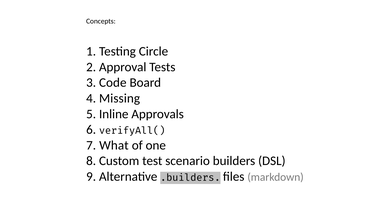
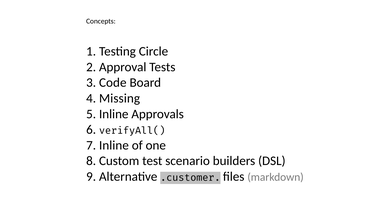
7 What: What -> Inline (114, 145)
.builders: .builders -> .customer (190, 178)
